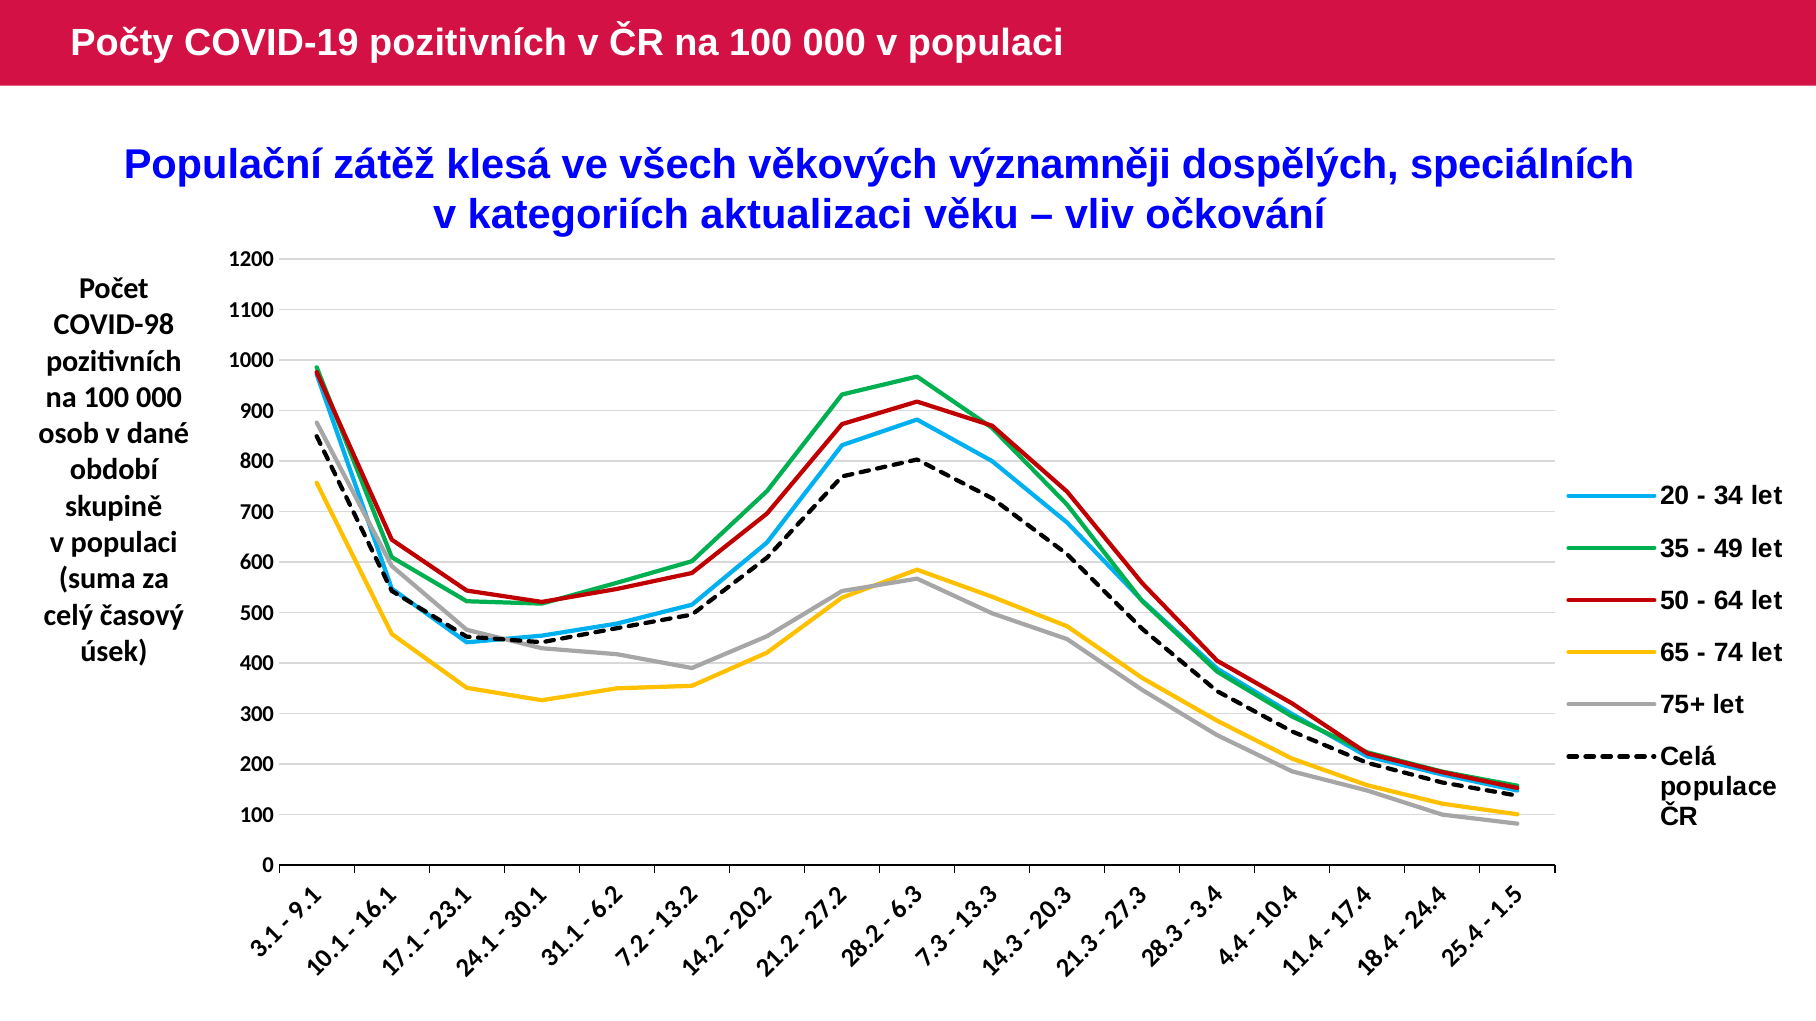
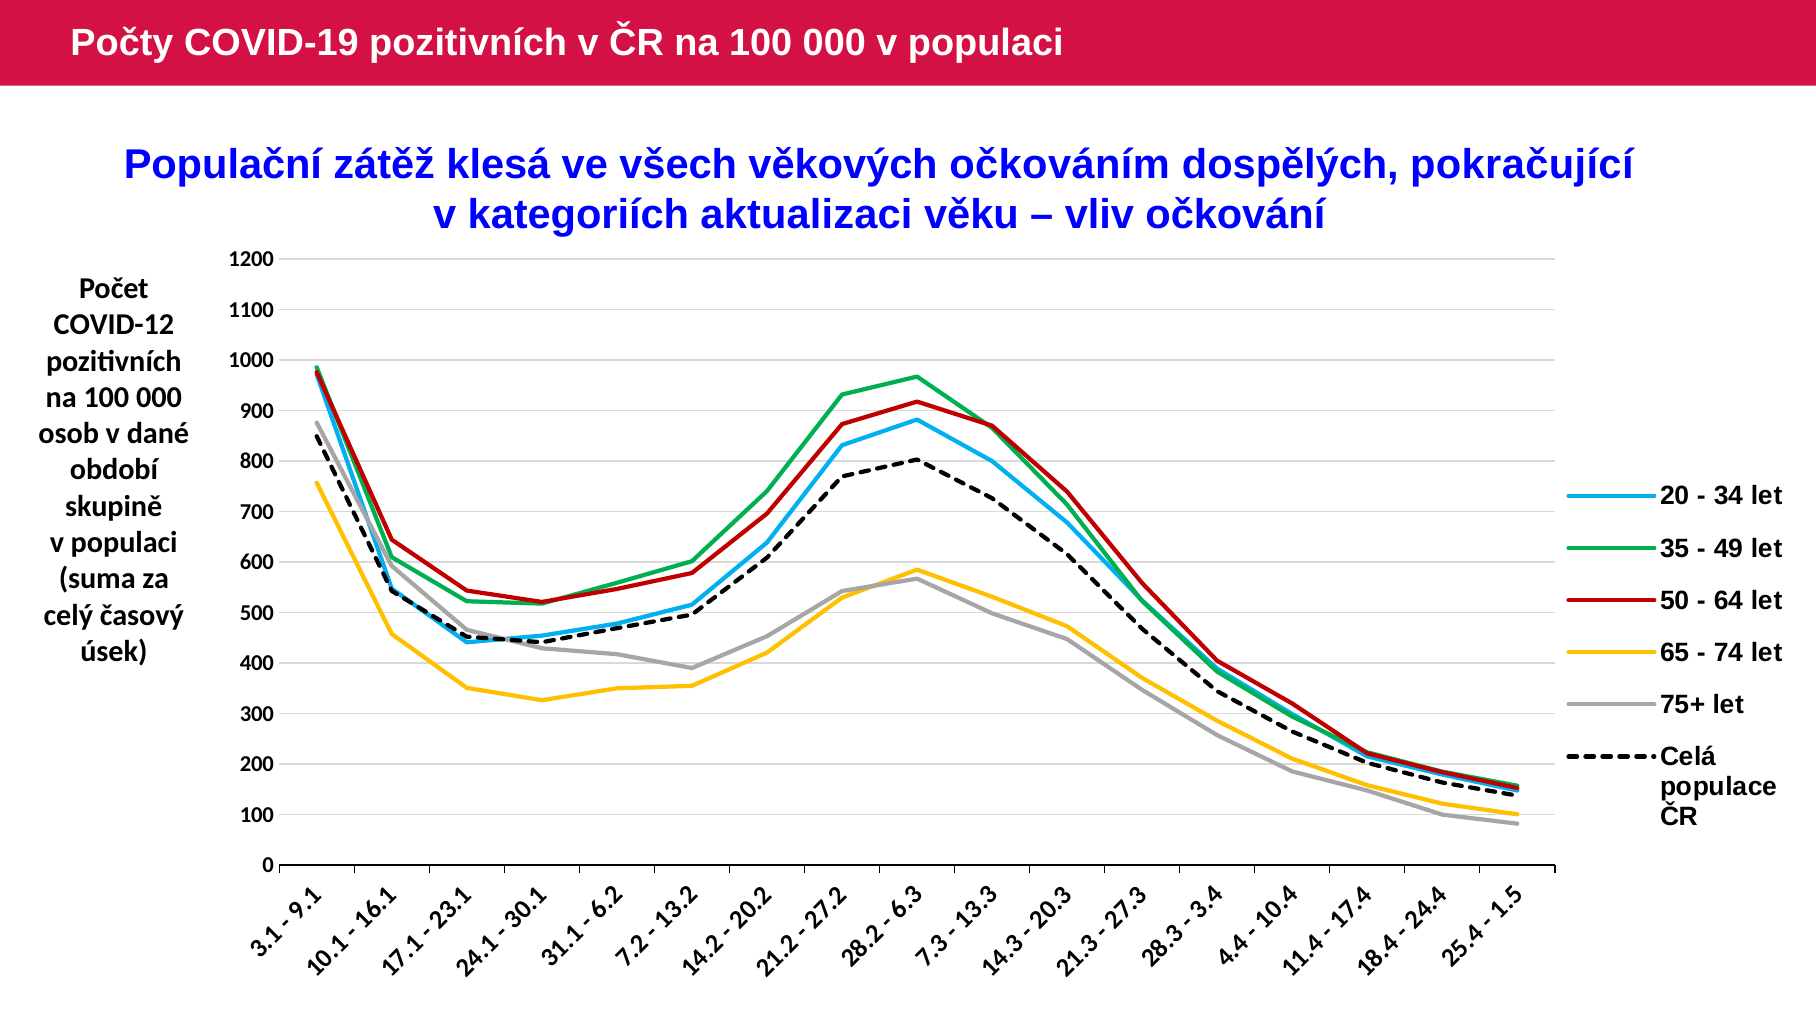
významněji: významněji -> očkováním (1060, 165)
speciálních: speciálních -> pokračující (1522, 165)
COVID-98: COVID-98 -> COVID-12 (114, 325)
